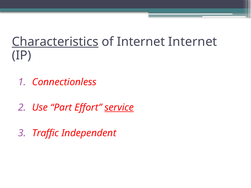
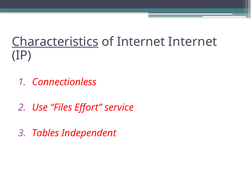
Part: Part -> Files (61, 108)
service underline: present -> none (119, 108)
Traffic: Traffic -> Tables (46, 133)
